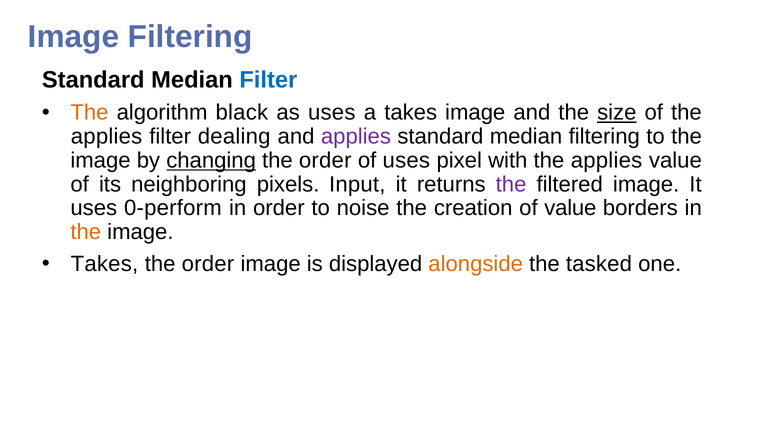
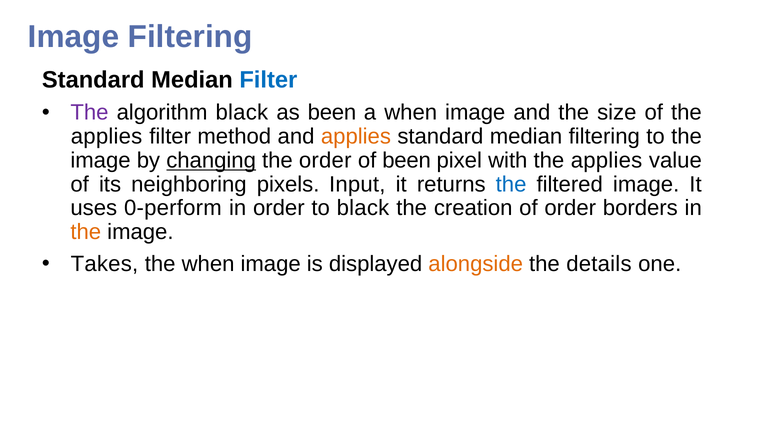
The colour: orange -> purple (89, 113)
as uses: uses -> been (332, 113)
a takes: takes -> when (411, 113)
size underline: present -> none (617, 113)
dealing: dealing -> method (234, 137)
applies colour: purple -> orange (356, 137)
of uses: uses -> been (407, 160)
the colour: purple -> blue (511, 184)
to noise: noise -> black (363, 208)
of value: value -> order (570, 208)
order: order -> when (208, 264)
tasked: tasked -> details (599, 264)
